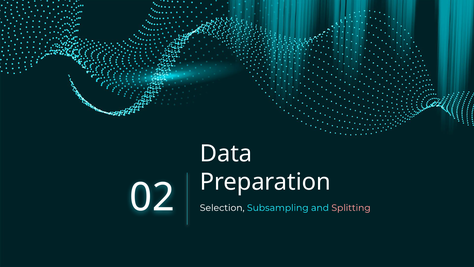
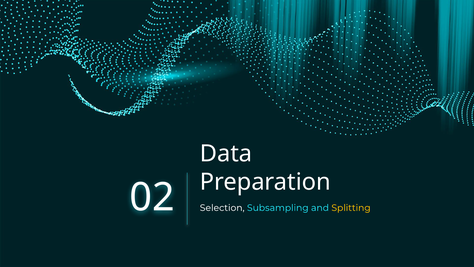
Splitting colour: pink -> yellow (351, 208)
